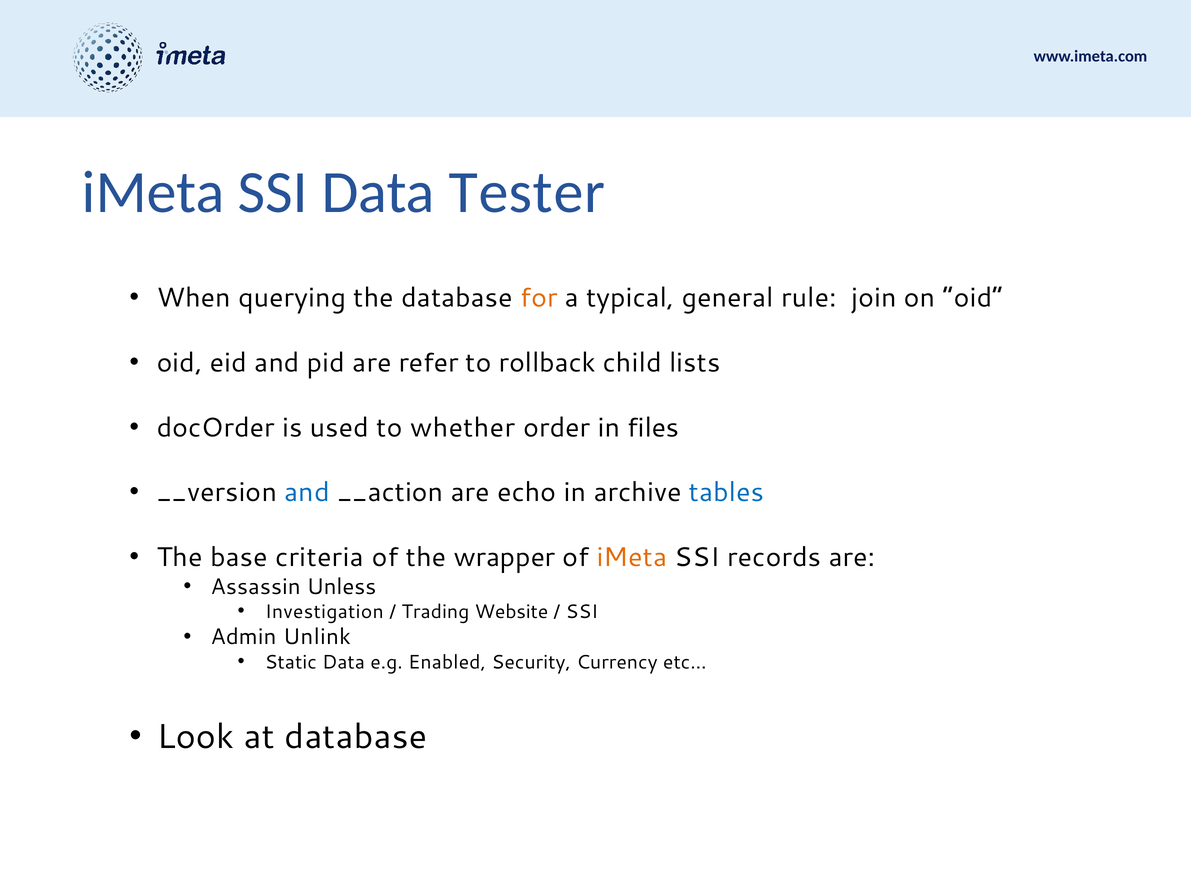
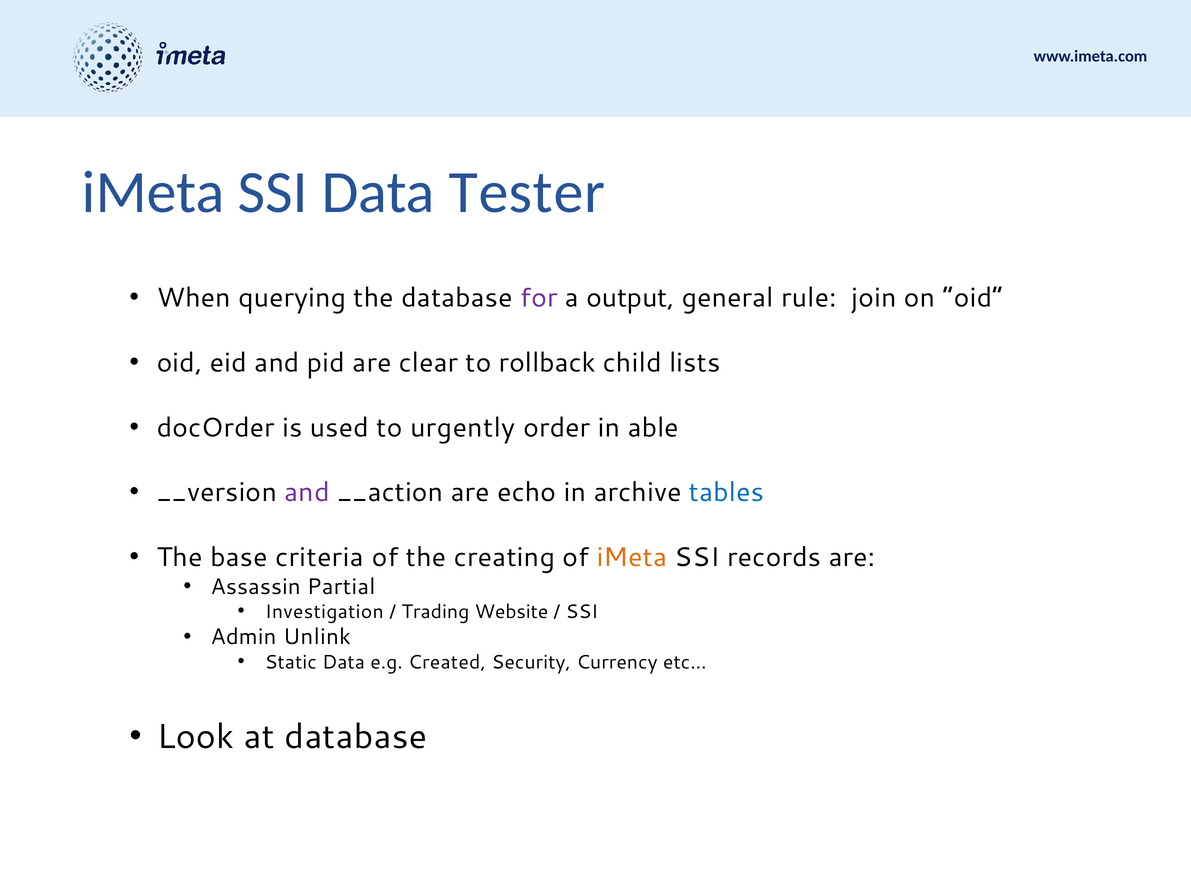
for colour: orange -> purple (539, 298)
typical: typical -> output (630, 298)
refer: refer -> clear (429, 363)
whether: whether -> urgently (463, 428)
files: files -> able (653, 428)
and colour: blue -> purple (307, 493)
wrapper: wrapper -> creating (504, 557)
Unless: Unless -> Partial (341, 587)
Enabled: Enabled -> Created (447, 662)
